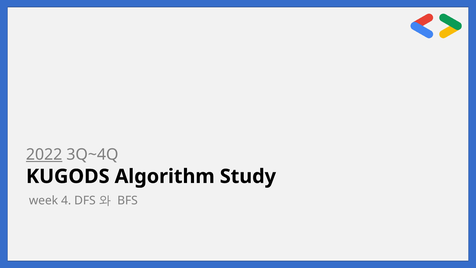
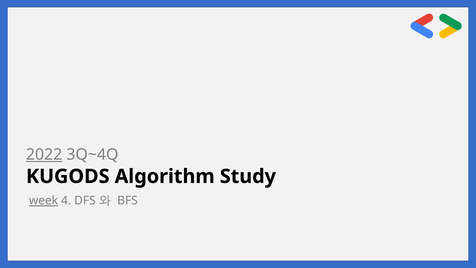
week underline: none -> present (44, 201)
